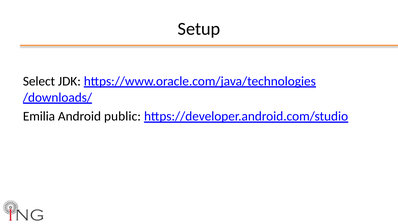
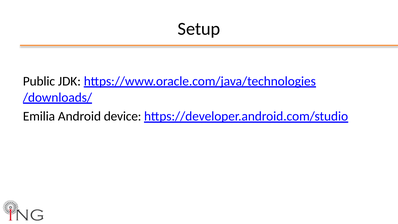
Select: Select -> Public (39, 81)
public: public -> device (123, 116)
